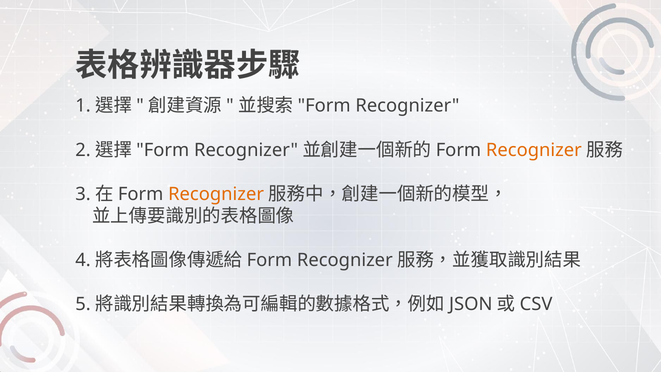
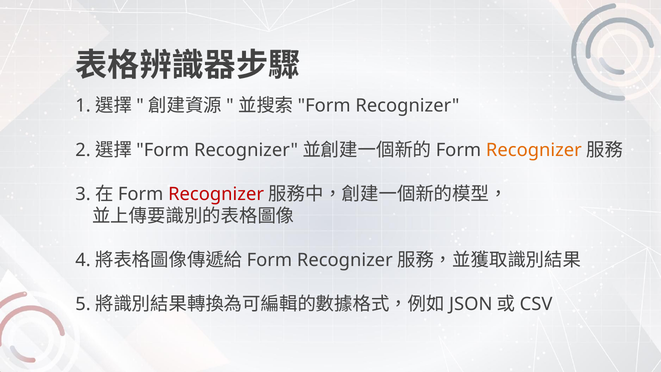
Recognizer colour: orange -> red (216, 194)
